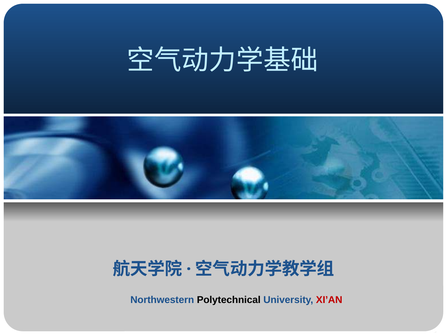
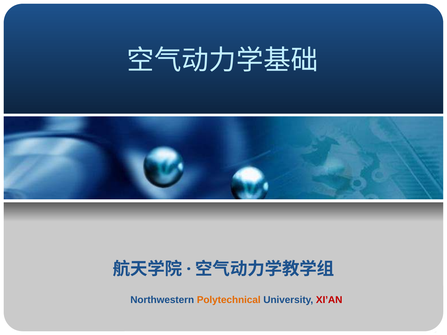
Polytechnical colour: black -> orange (229, 300)
